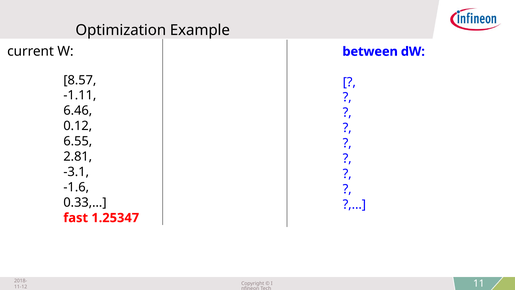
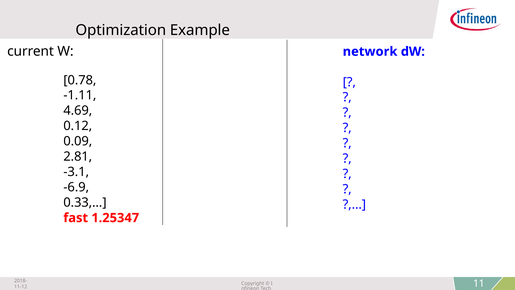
between: between -> network (370, 52)
8.57: 8.57 -> 0.78 (80, 80)
6.46: 6.46 -> 4.69 (78, 111)
6.55: 6.55 -> 0.09 (78, 141)
-1.6: -1.6 -> -6.9 (76, 187)
